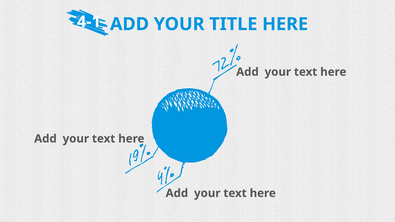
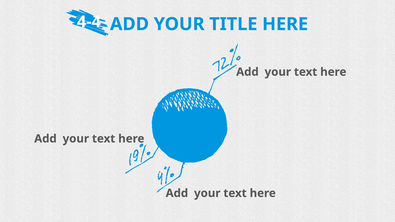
4-1: 4-1 -> 4-4 (89, 22)
